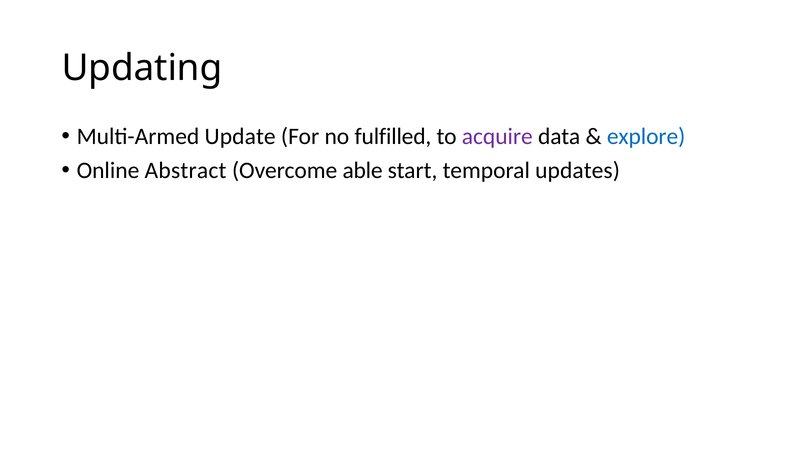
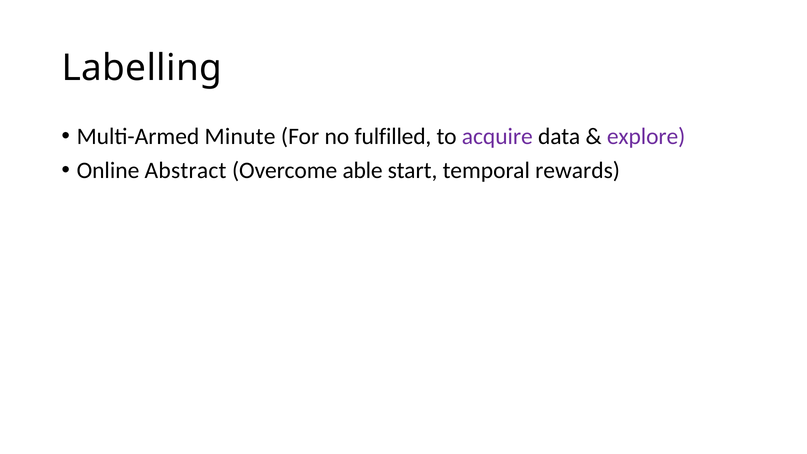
Updating: Updating -> Labelling (142, 68)
Update: Update -> Minute (240, 136)
explore colour: blue -> purple (646, 136)
updates: updates -> rewards (578, 170)
